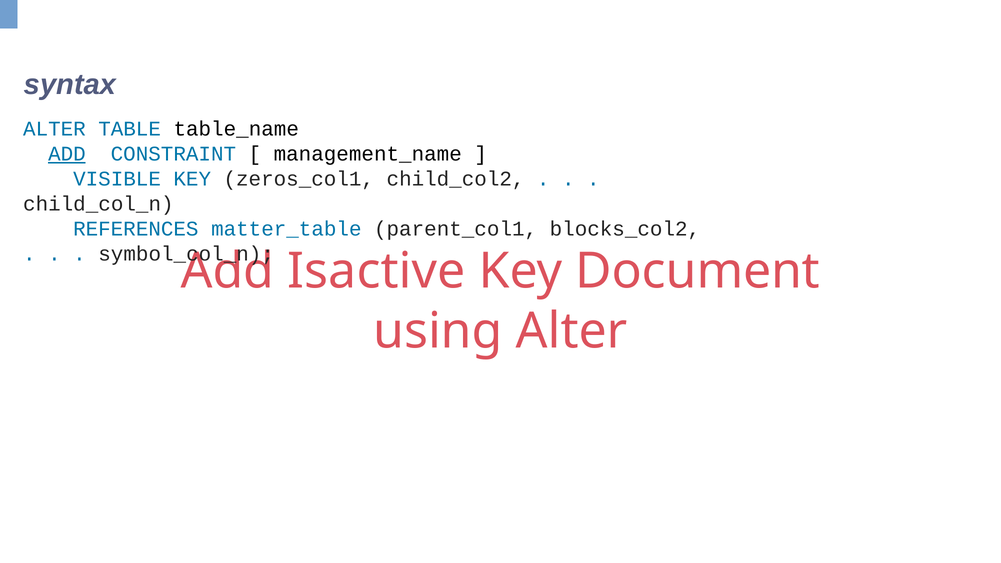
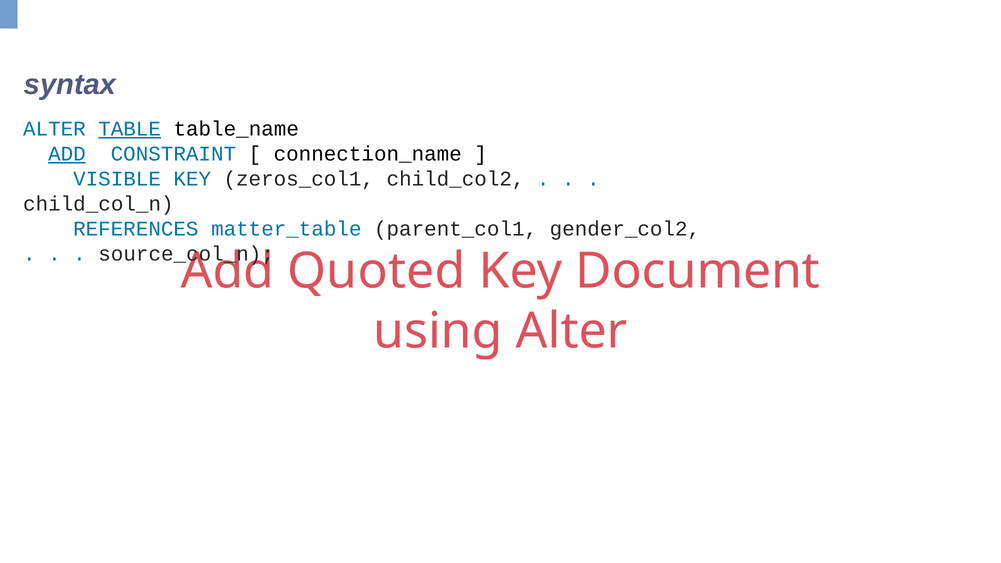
TABLE underline: none -> present (130, 129)
management_name: management_name -> connection_name (368, 154)
blocks_col2: blocks_col2 -> gender_col2 (625, 229)
symbol_col_n: symbol_col_n -> source_col_n (186, 254)
Isactive: Isactive -> Quoted (376, 271)
